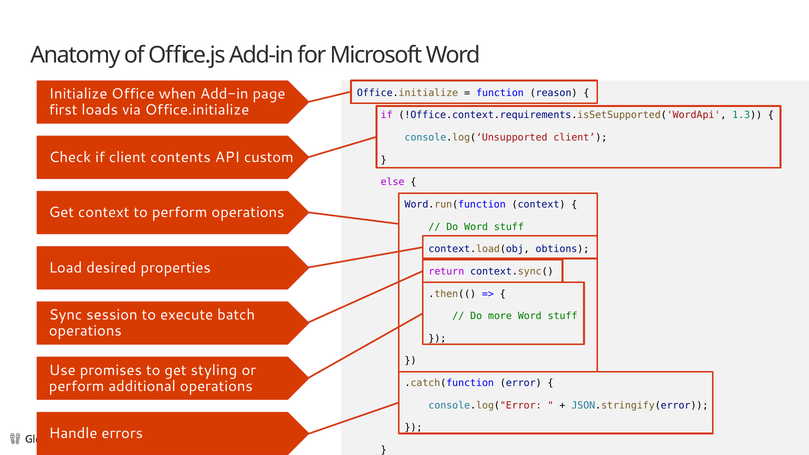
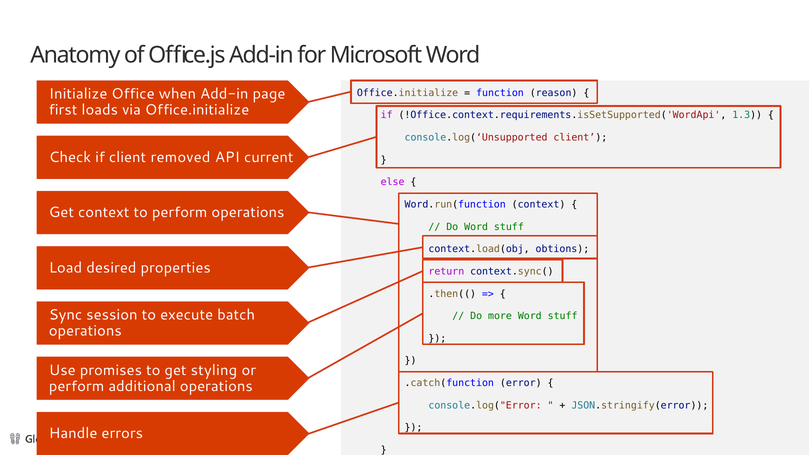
contents: contents -> removed (181, 157)
custom: custom -> current (269, 157)
